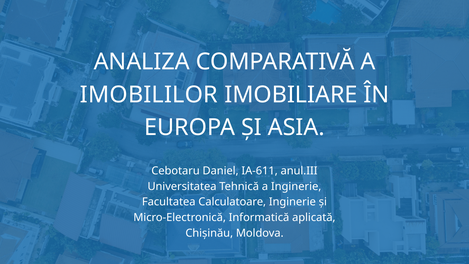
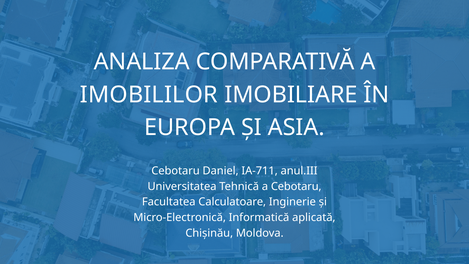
IA-611: IA-611 -> IA-711 (260, 171)
a Inginerie: Inginerie -> Cebotaru (296, 186)
